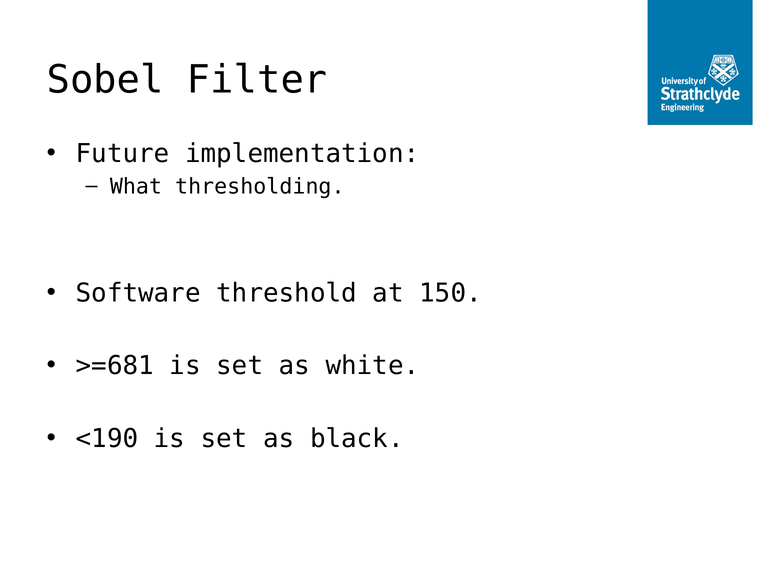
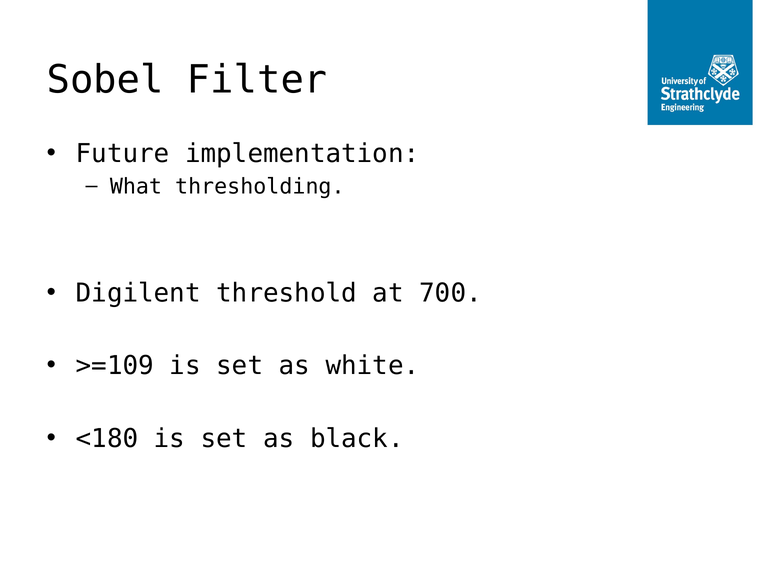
Software: Software -> Digilent (138, 293)
150: 150 -> 700 (451, 293)
>=681: >=681 -> >=109 (115, 365)
<190: <190 -> <180 (107, 438)
